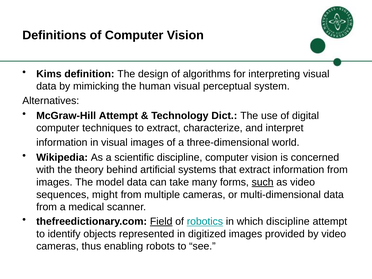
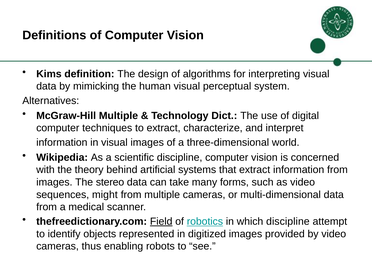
McGraw-Hill Attempt: Attempt -> Multiple (118, 116)
model: model -> stereo (110, 182)
such underline: present -> none (263, 182)
